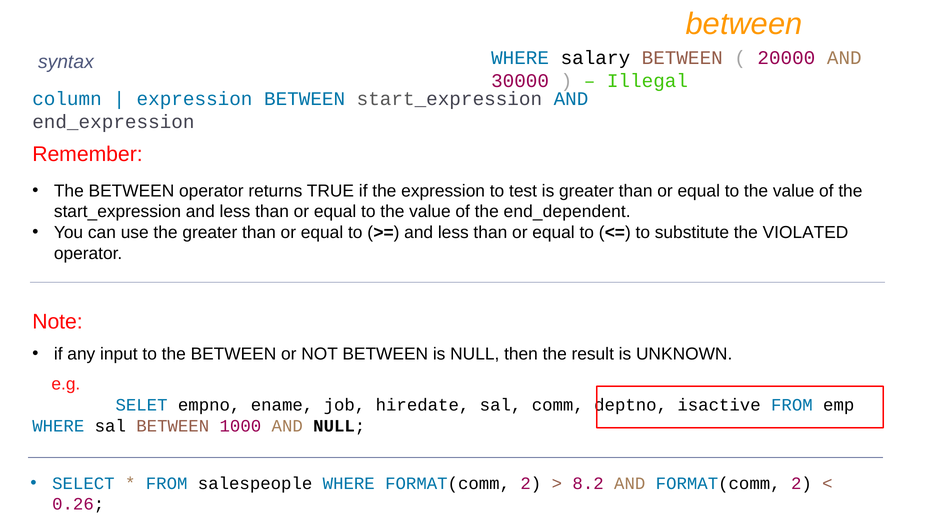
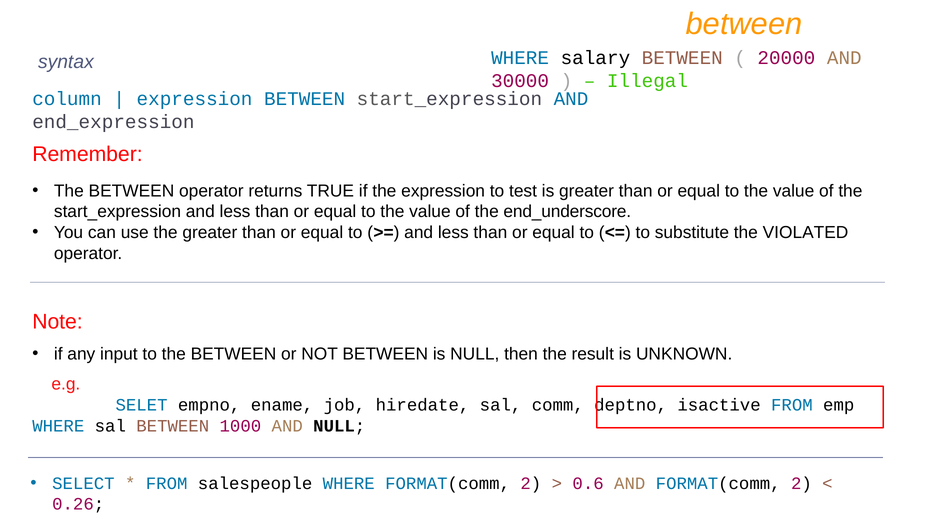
end_dependent: end_dependent -> end_underscore (567, 211)
8.2: 8.2 -> 0.6 (588, 483)
